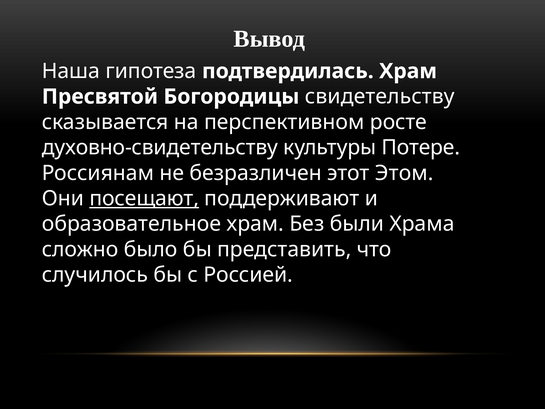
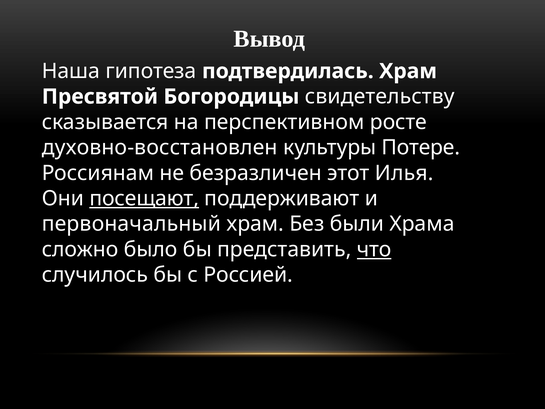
духовно-свидетельству: духовно-свидетельству -> духовно-восстановлен (160, 147)
Этом: Этом -> Илья (404, 173)
образовательное: образовательное -> первоначальный (131, 224)
что underline: none -> present (374, 249)
